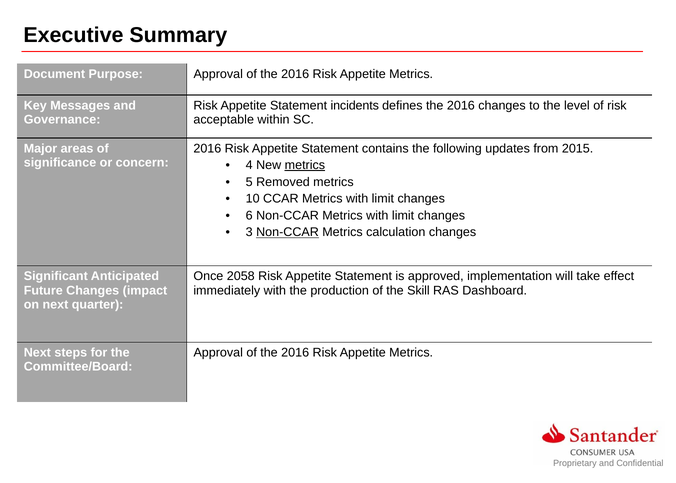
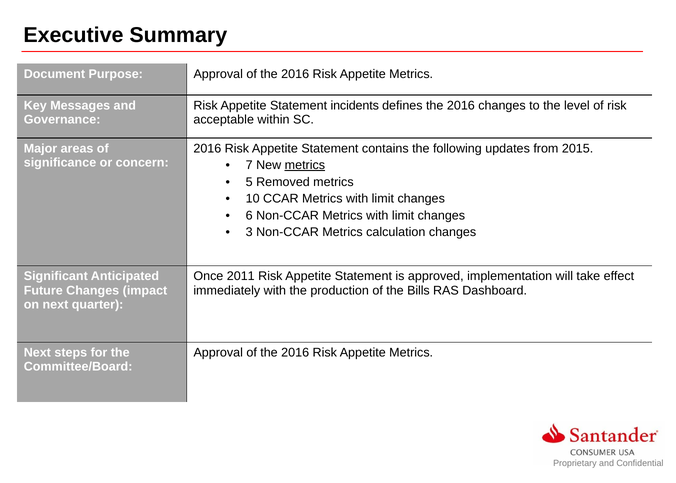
4: 4 -> 7 (249, 165)
Non-CCAR underline: present -> none (287, 232)
2058: 2058 -> 2011 (241, 276)
Skill: Skill -> Bills (418, 290)
